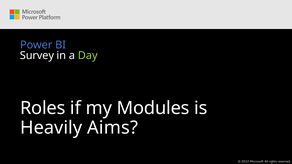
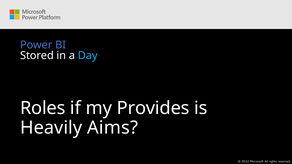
Survey: Survey -> Stored (37, 56)
Day colour: light green -> light blue (88, 56)
Modules: Modules -> Provides (153, 108)
